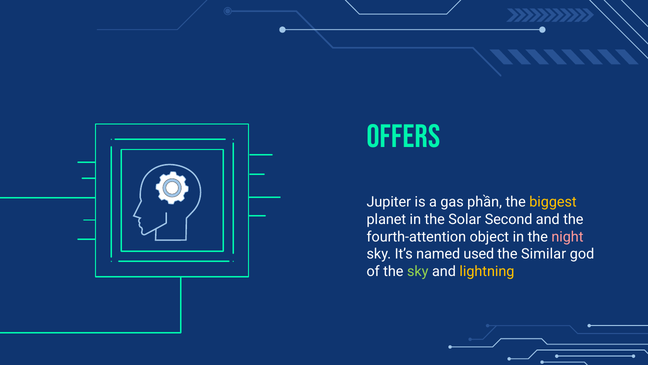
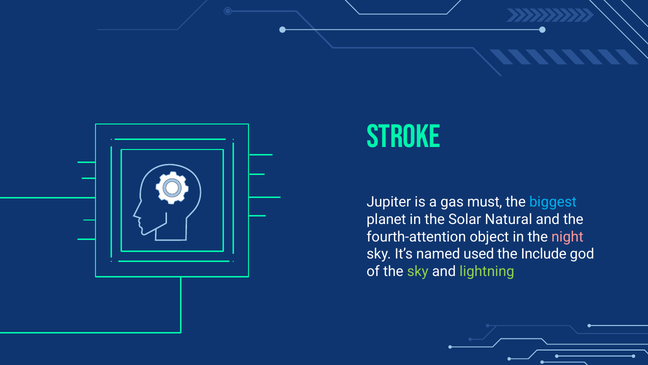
OFFERS: OFFERS -> STROKE (404, 136)
phần: phần -> must (485, 202)
biggest colour: yellow -> light blue (553, 202)
Second: Second -> Natural (509, 219)
Similar: Similar -> Include (544, 254)
lightning colour: yellow -> light green (487, 271)
